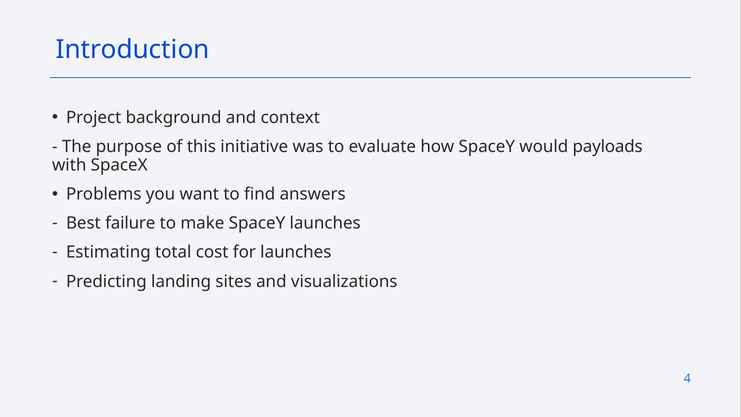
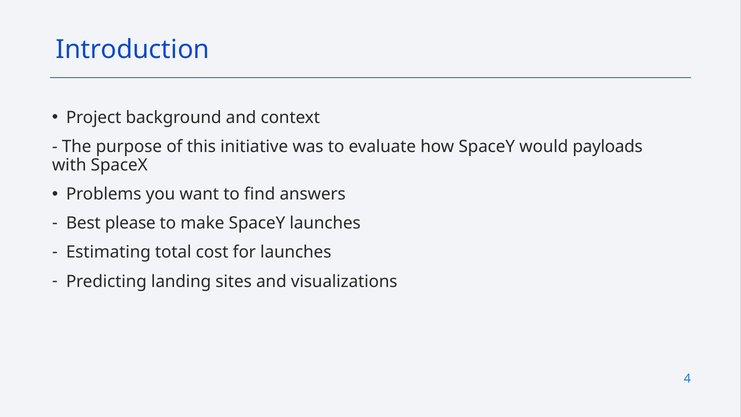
failure: failure -> please (130, 223)
